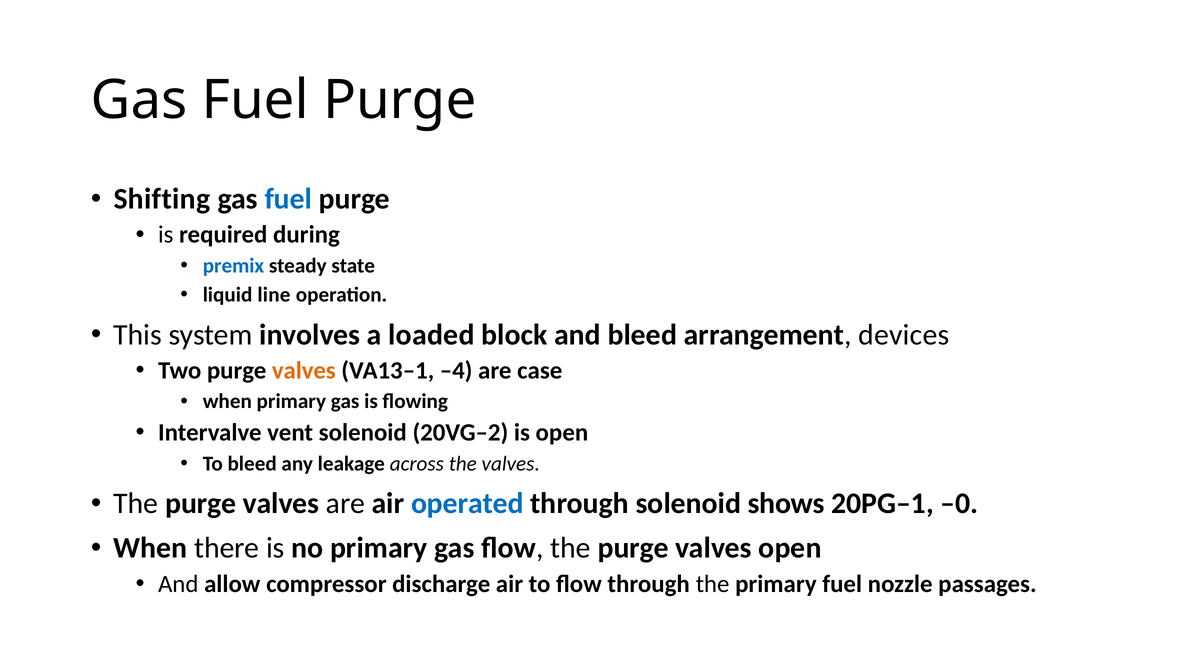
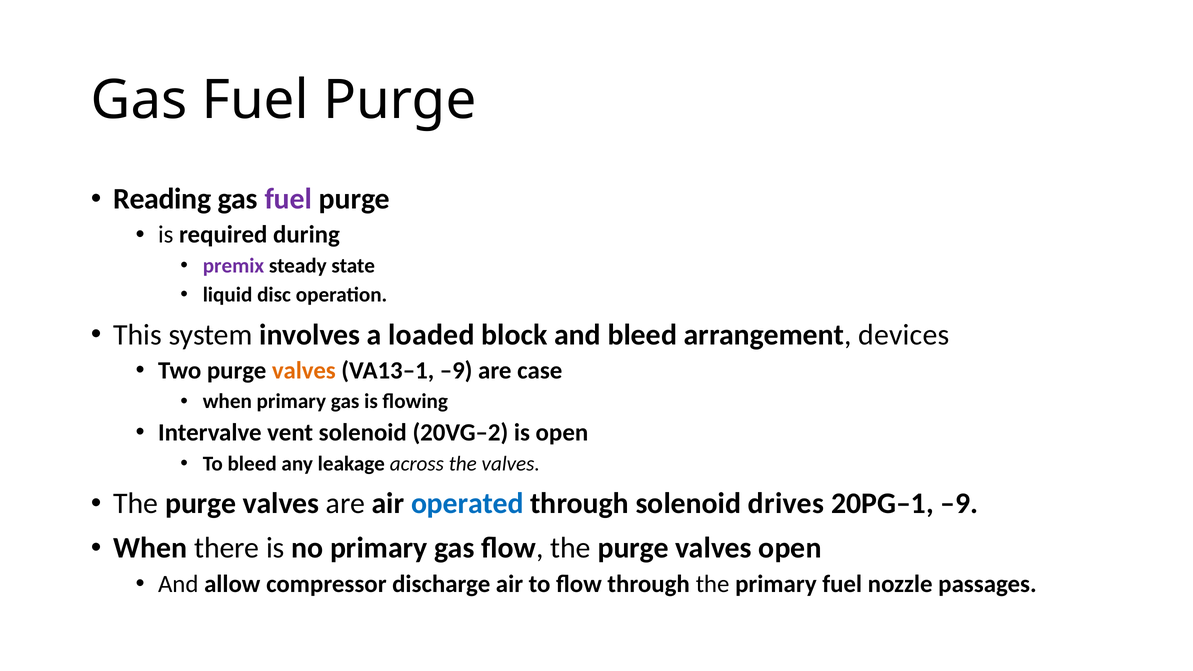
Shifting: Shifting -> Reading (162, 199)
fuel colour: blue -> purple (288, 199)
premix colour: blue -> purple (233, 266)
line: line -> disc (274, 295)
VA13–1 –4: –4 -> –9 (456, 371)
shows: shows -> drives (786, 504)
20PG–1 –0: –0 -> –9 (959, 504)
